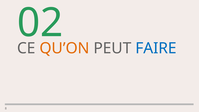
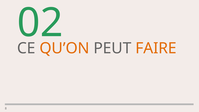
FAIRE colour: blue -> orange (156, 48)
